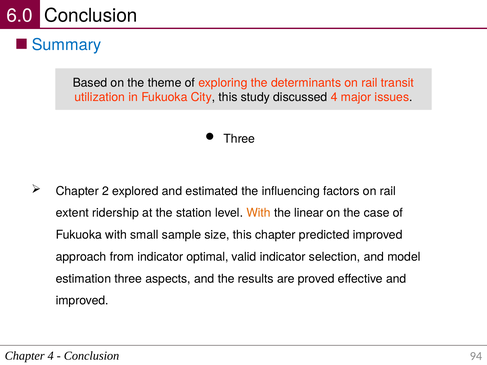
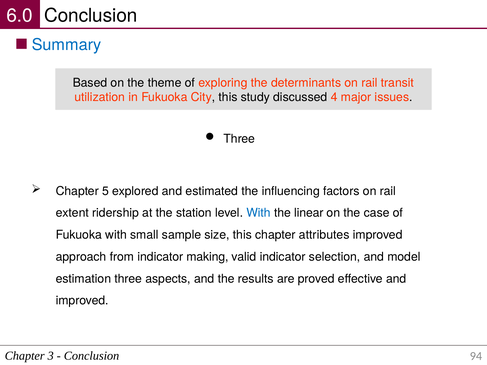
2: 2 -> 5 (106, 191)
With colour: orange -> blue (259, 213)
predicted: predicted -> attributes (324, 235)
optimal: optimal -> making (207, 257)
Chapter 4: 4 -> 3 (51, 356)
